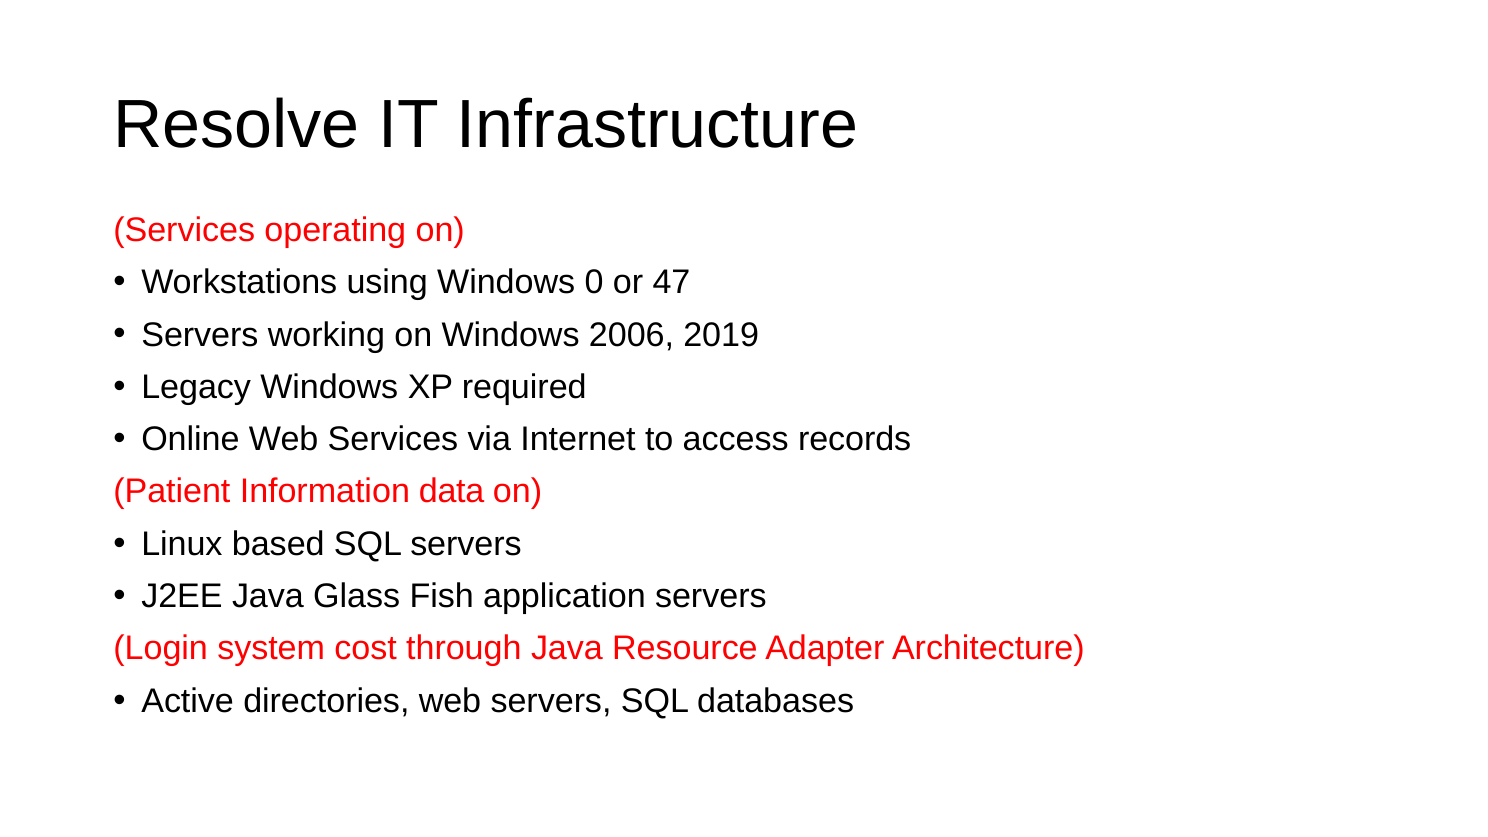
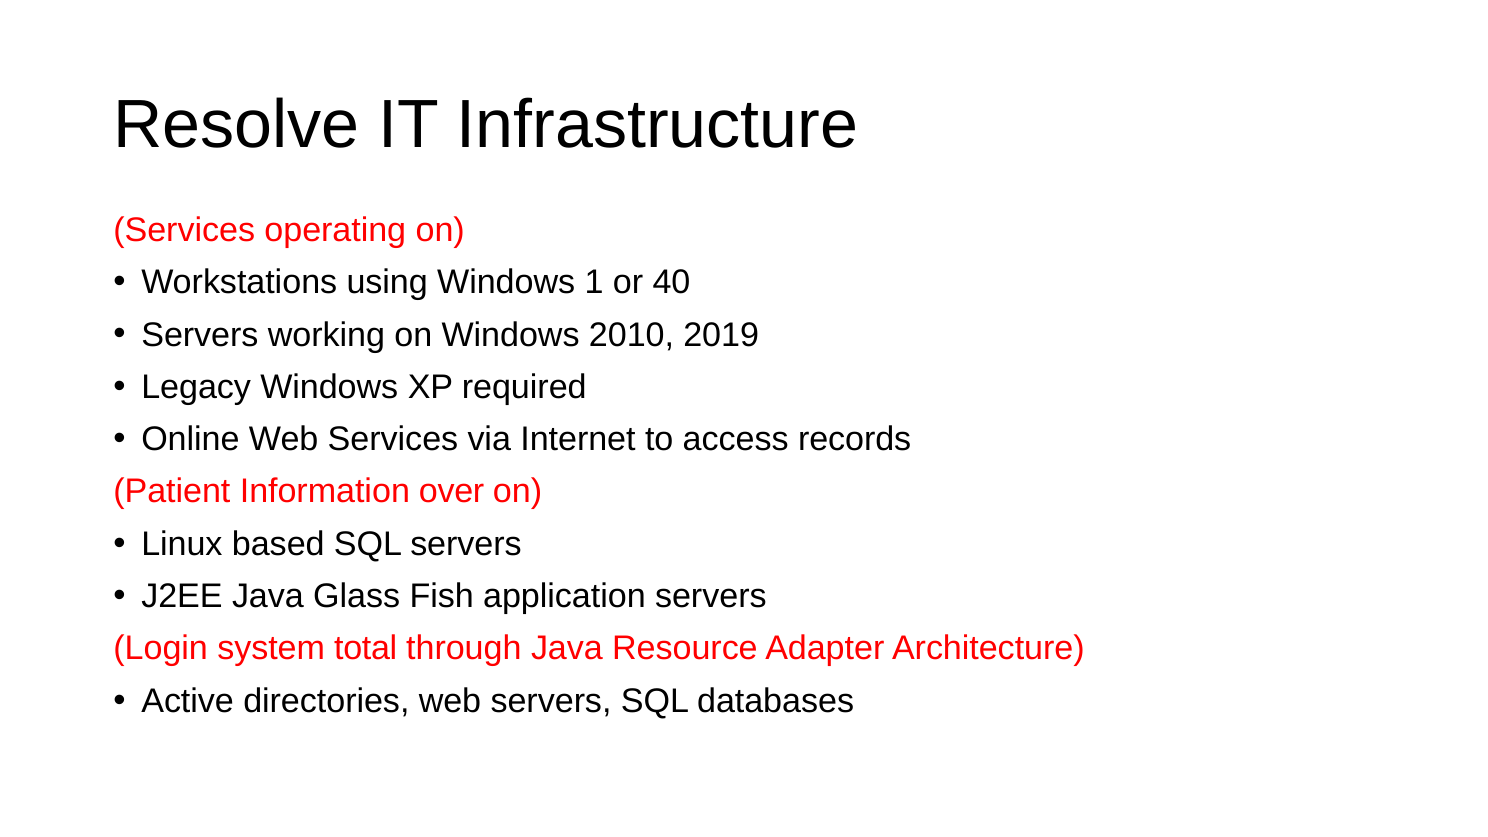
0: 0 -> 1 (594, 282)
47: 47 -> 40 (671, 282)
2006: 2006 -> 2010 (631, 335)
data: data -> over (452, 492)
cost: cost -> total (366, 649)
